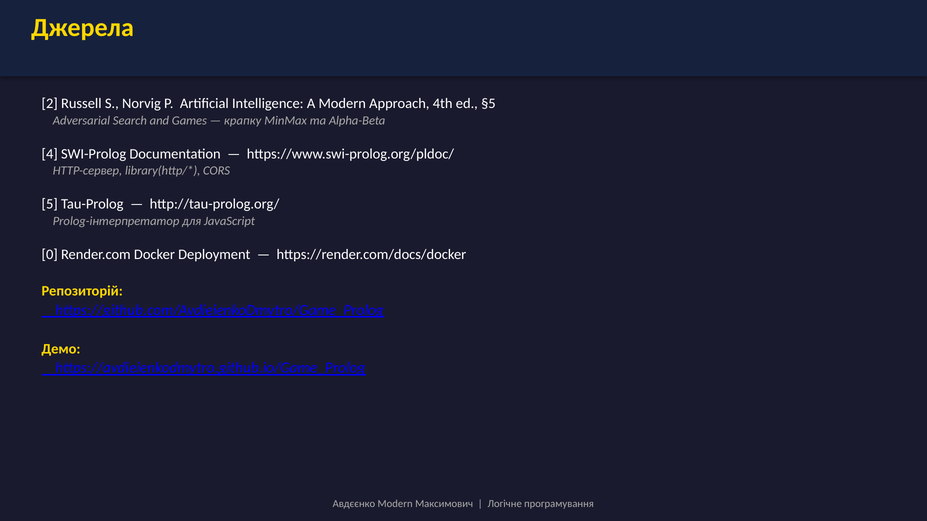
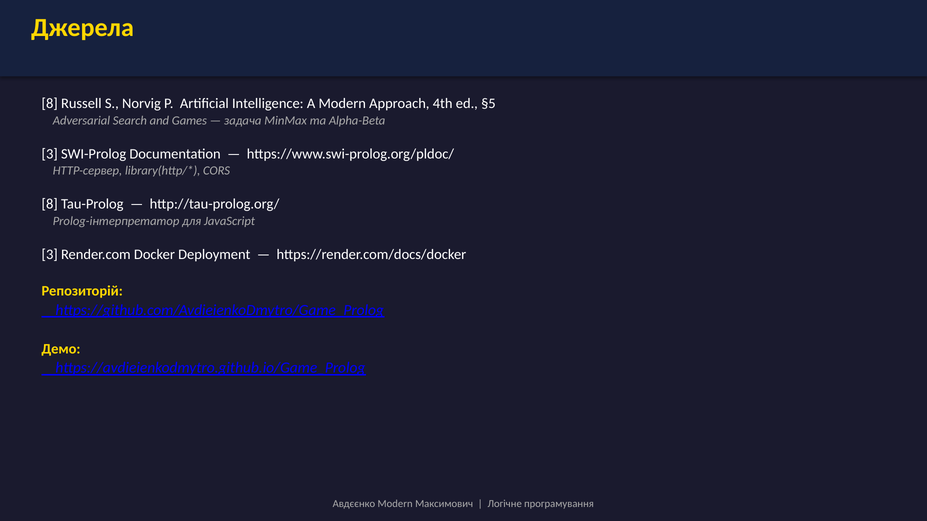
2: 2 -> 8 (50, 104)
крапку: крапку -> задача (243, 121)
4: 4 -> 3 (50, 154)
5: 5 -> 8 (50, 204)
0: 0 -> 3 (50, 255)
